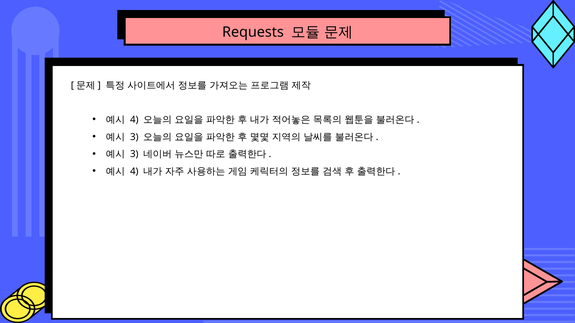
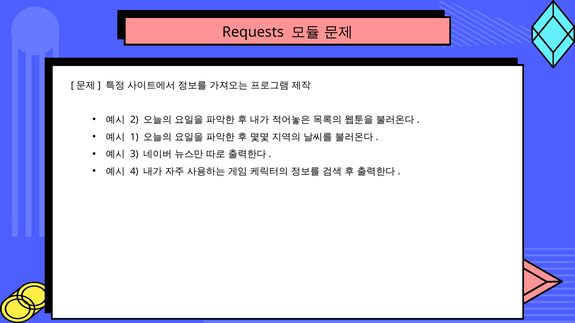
4: 4 -> 2 (134, 120)
3: 3 -> 1 (134, 137)
